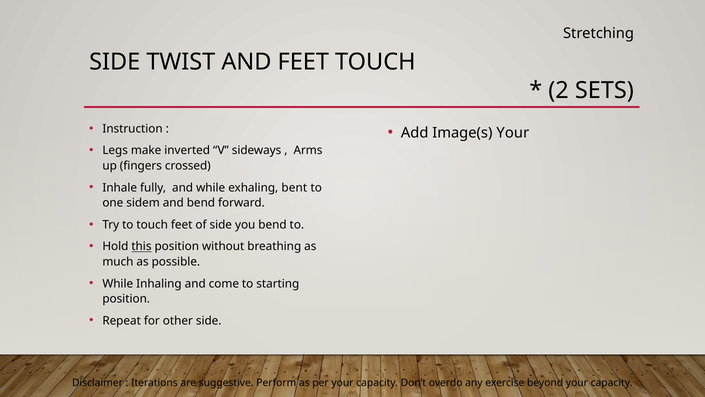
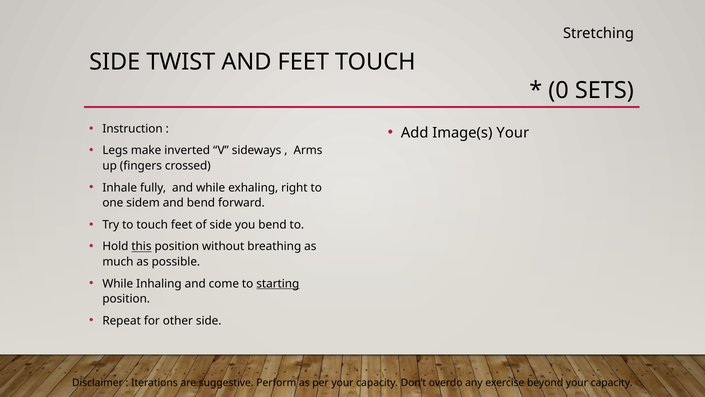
2: 2 -> 0 (559, 91)
bent: bent -> right (294, 187)
starting underline: none -> present (278, 283)
